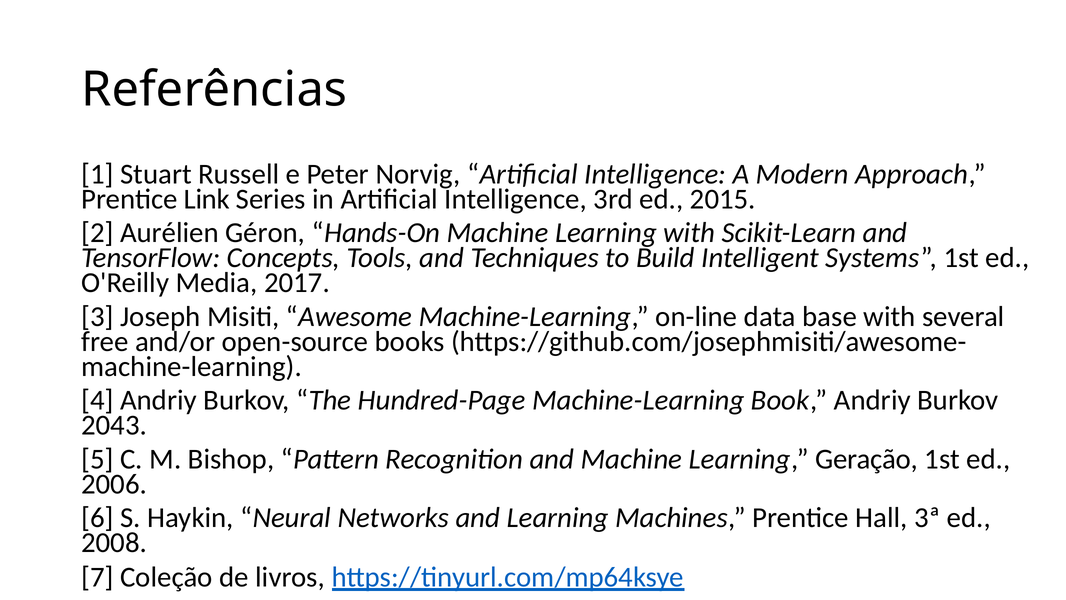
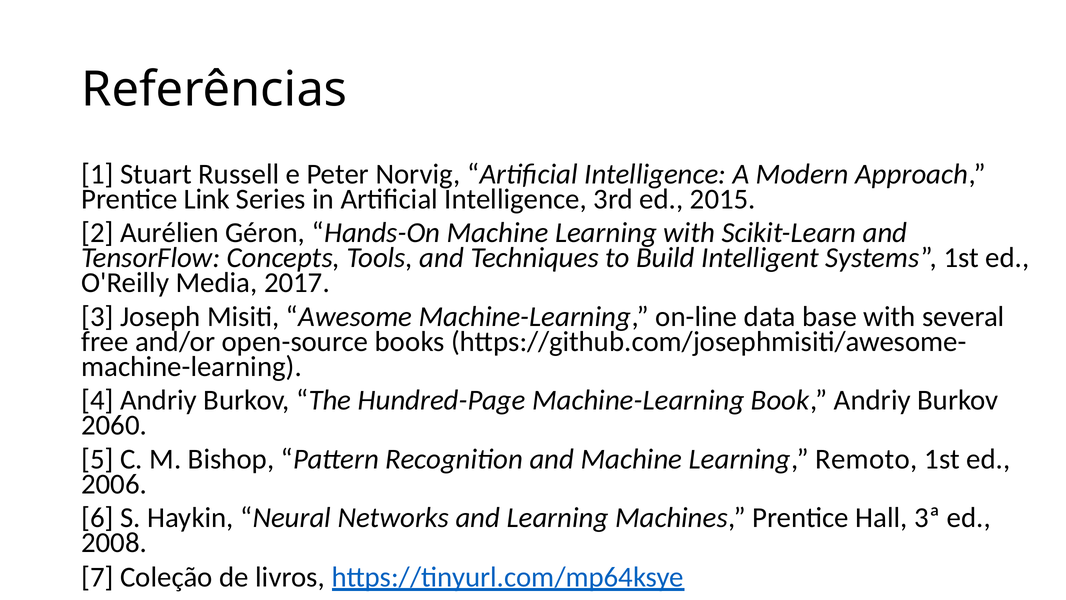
2043: 2043 -> 2060 (114, 425)
Geração: Geração -> Remoto (866, 459)
